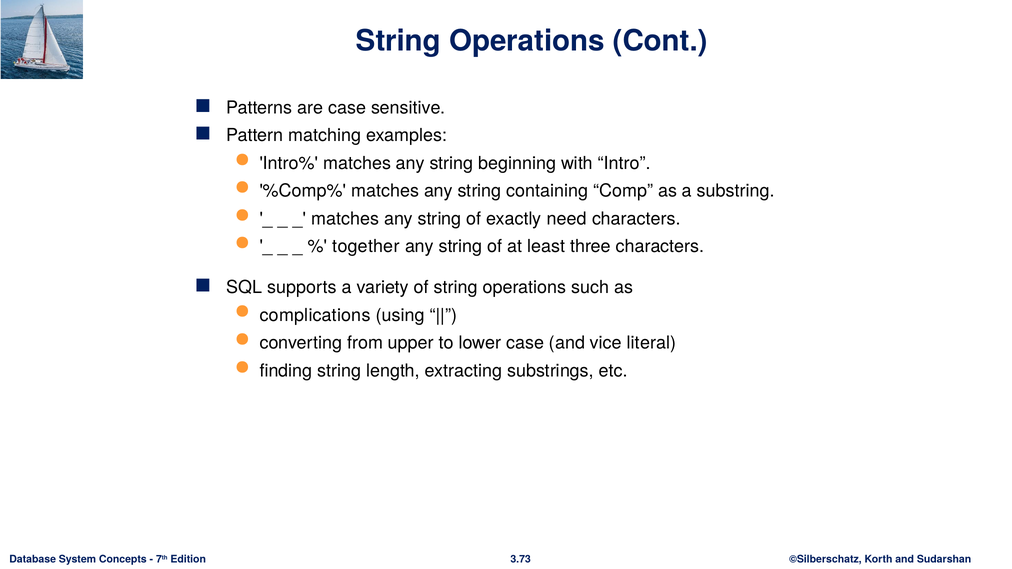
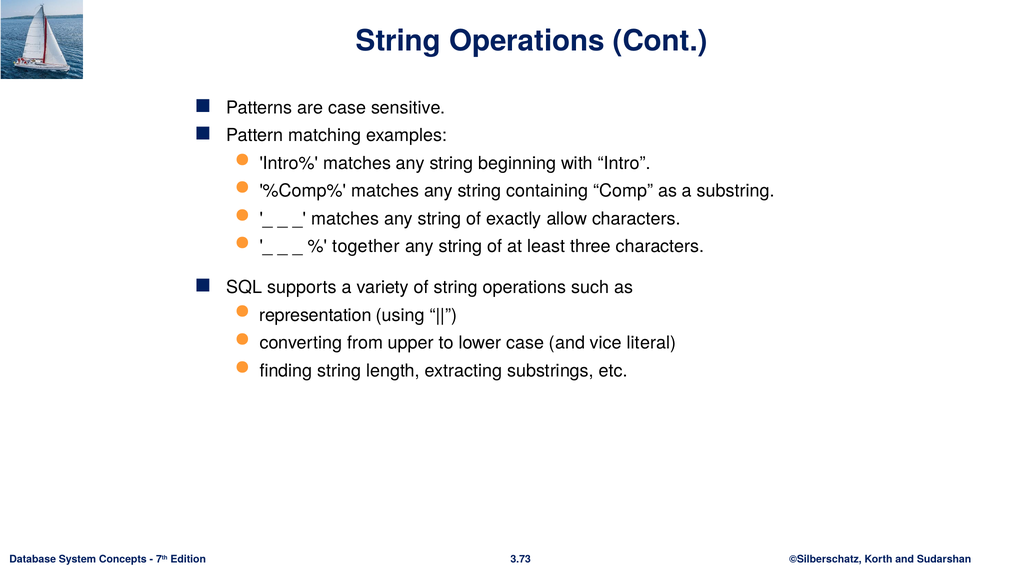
need: need -> allow (567, 219)
complications: complications -> representation (315, 315)
